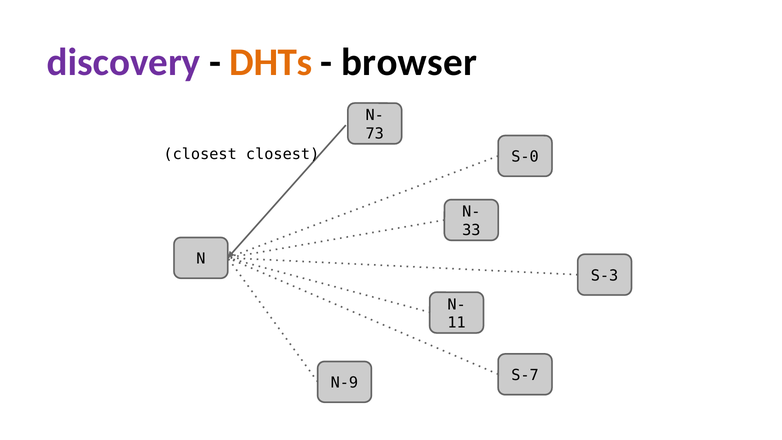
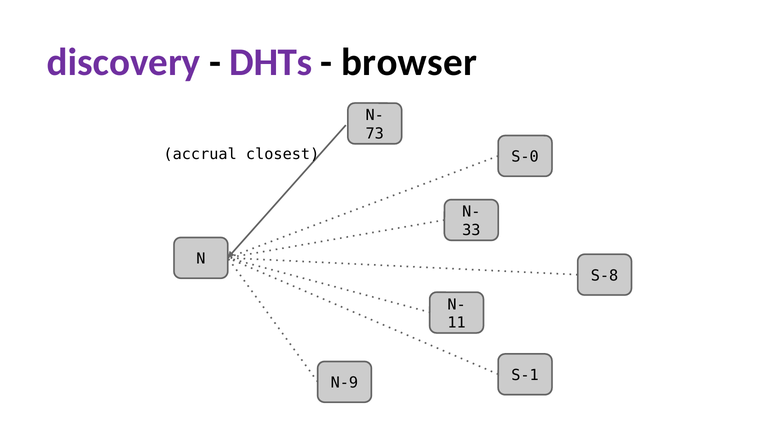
DHTs colour: orange -> purple (271, 62)
closest: closest -> accrual (200, 154)
S-3: S-3 -> S-8 (605, 276)
S-7: S-7 -> S-1 (525, 375)
